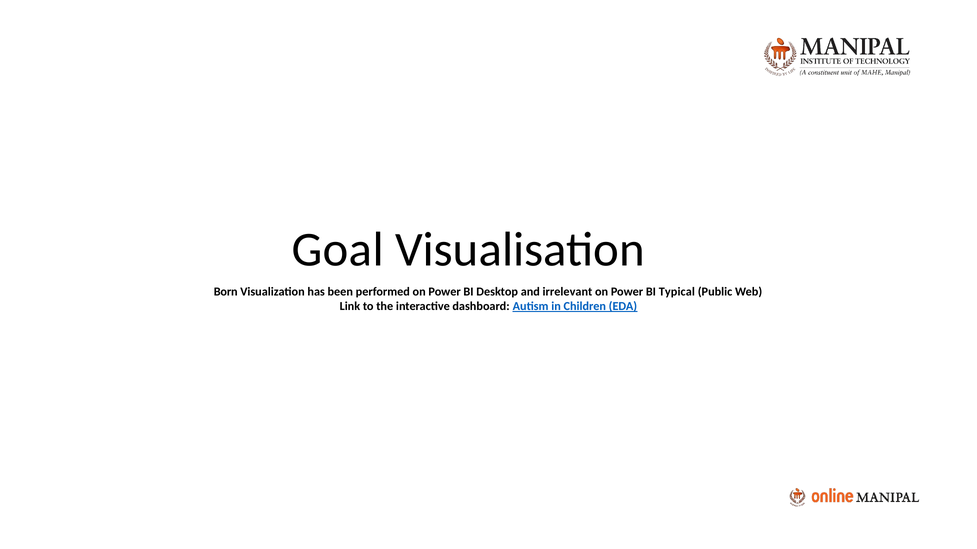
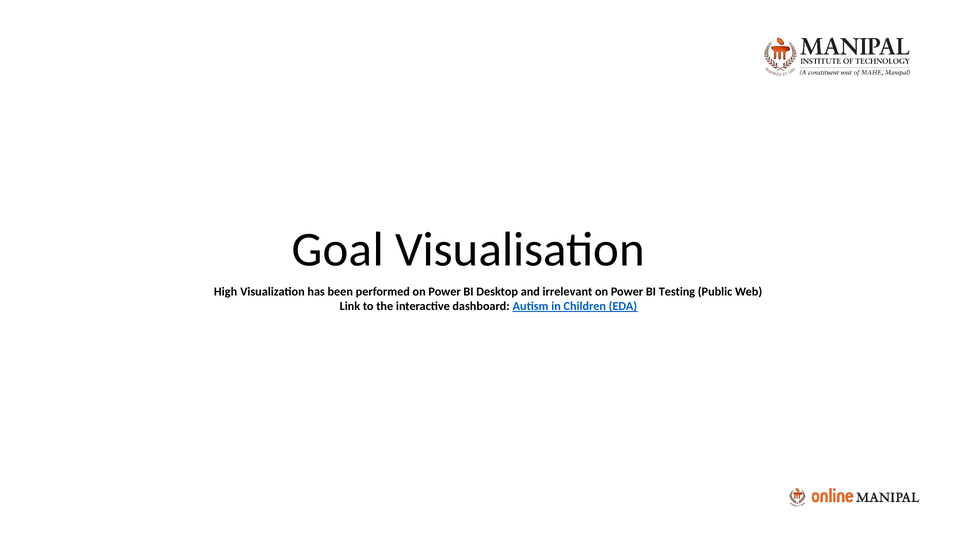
Born: Born -> High (226, 292)
Typical: Typical -> Testing (677, 292)
